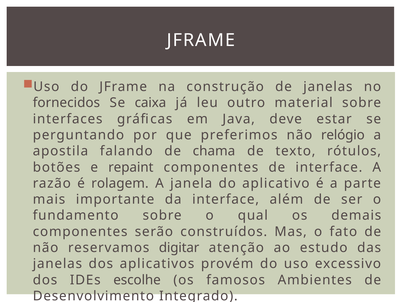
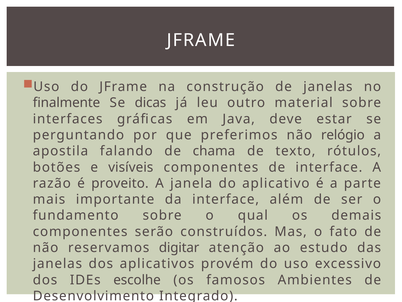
fornecidos: fornecidos -> finalmente (67, 103)
caixa: caixa -> dicas (150, 103)
repaint: repaint -> visíveis (131, 167)
rolagem: rolagem -> proveito (120, 183)
